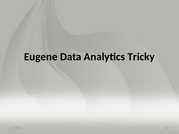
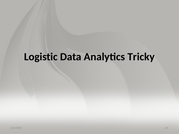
Eugene: Eugene -> Logistic (41, 57)
